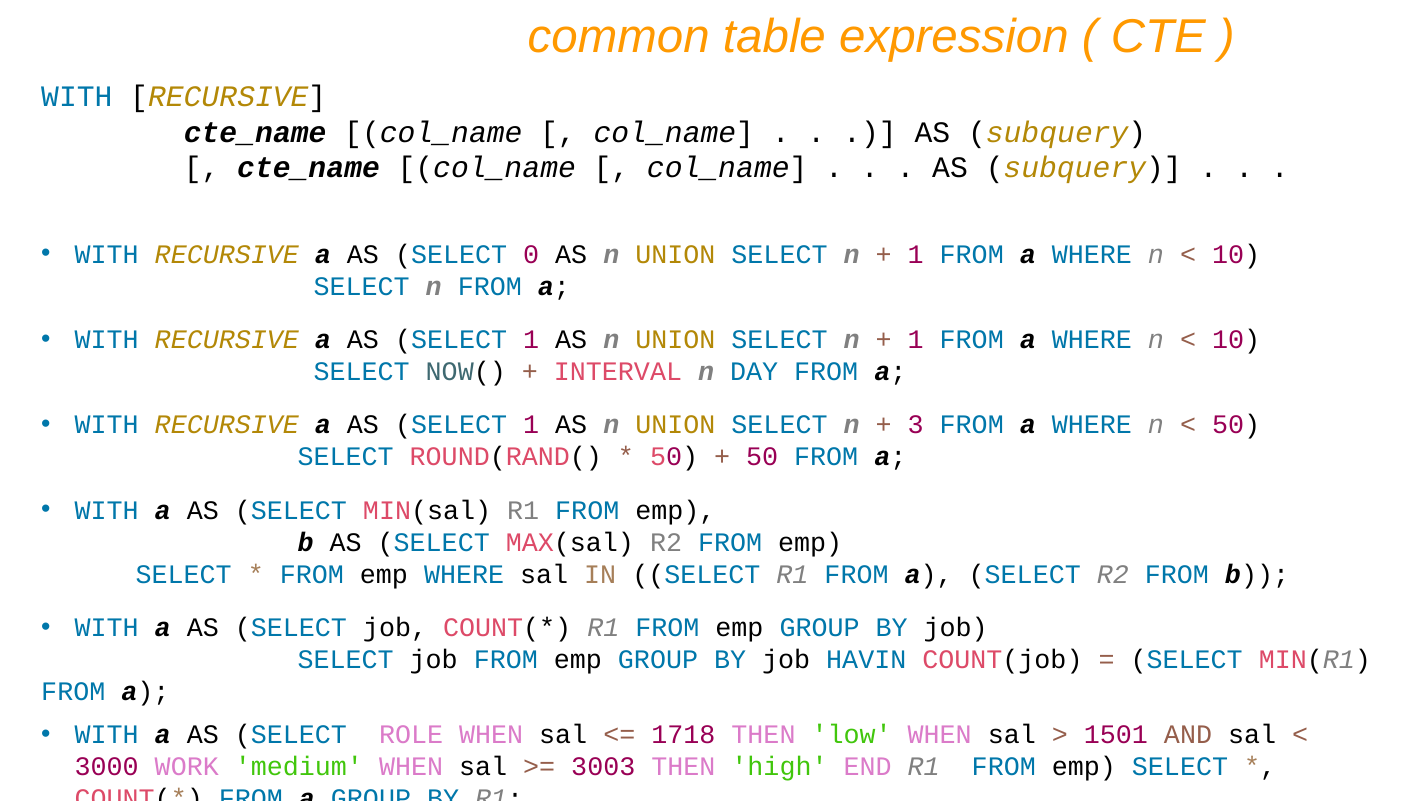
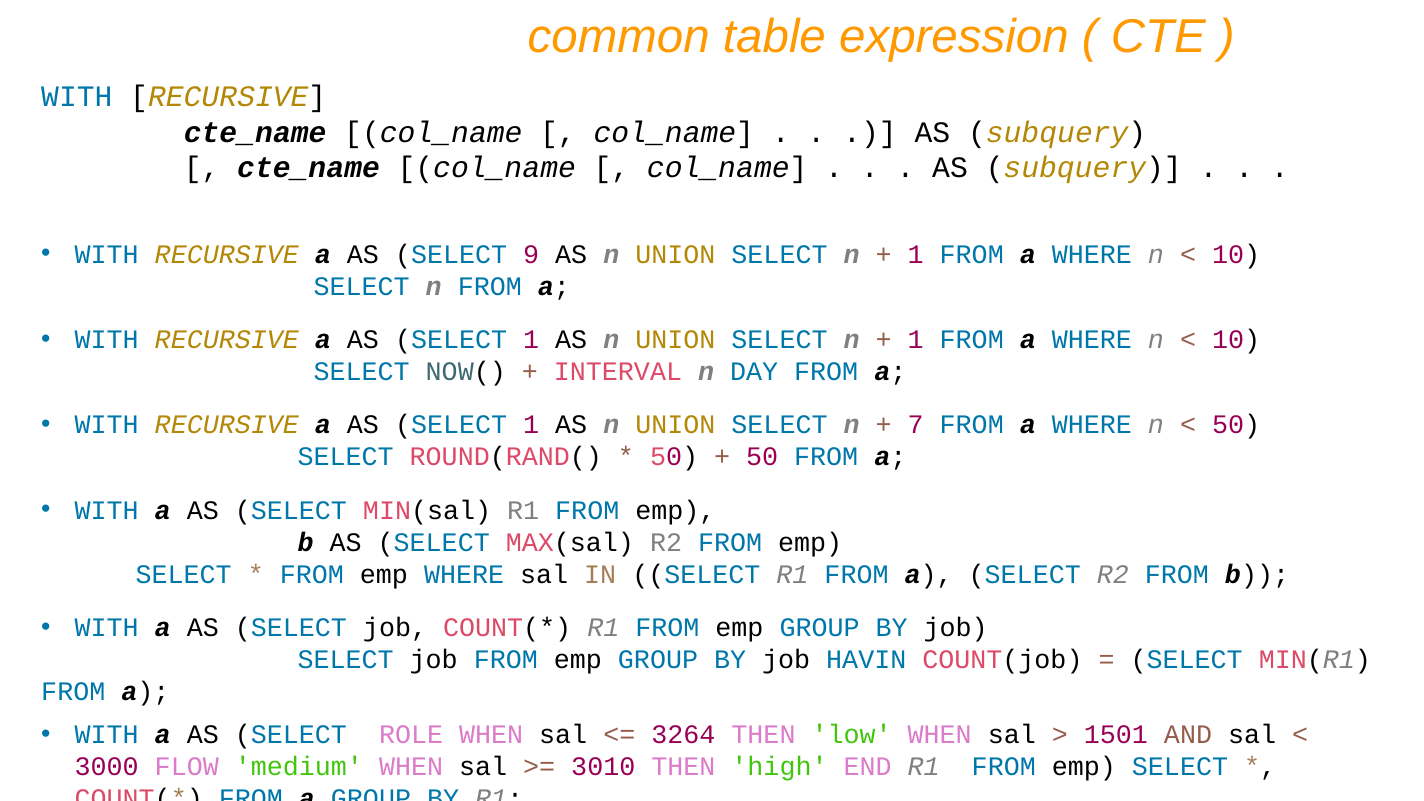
0: 0 -> 9 (531, 254)
3: 3 -> 7 (916, 425)
1718: 1718 -> 3264 (683, 735)
WORK: WORK -> FLOW (187, 767)
3003: 3003 -> 3010 (603, 767)
